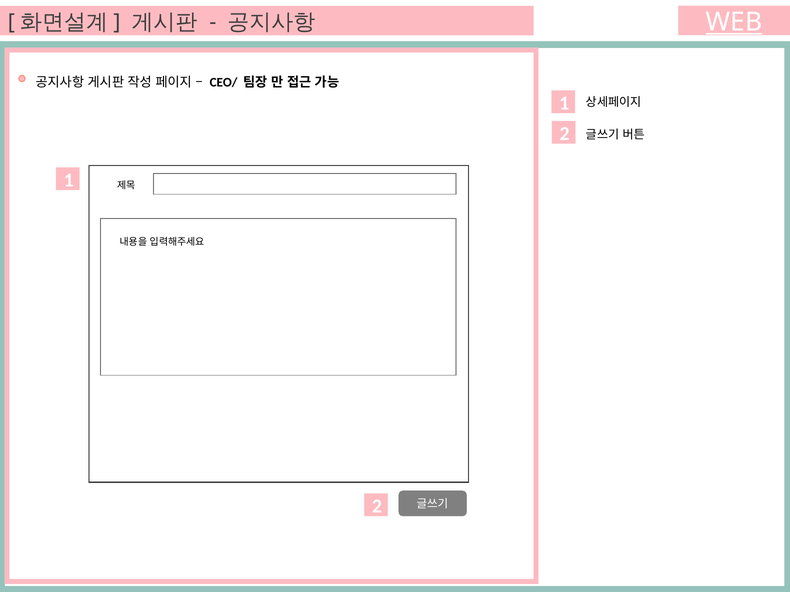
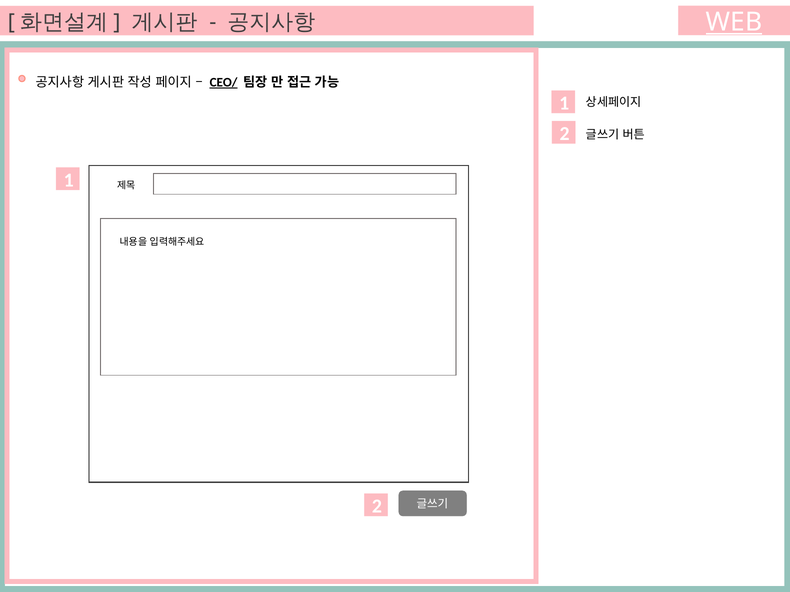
CEO/ underline: none -> present (224, 82)
